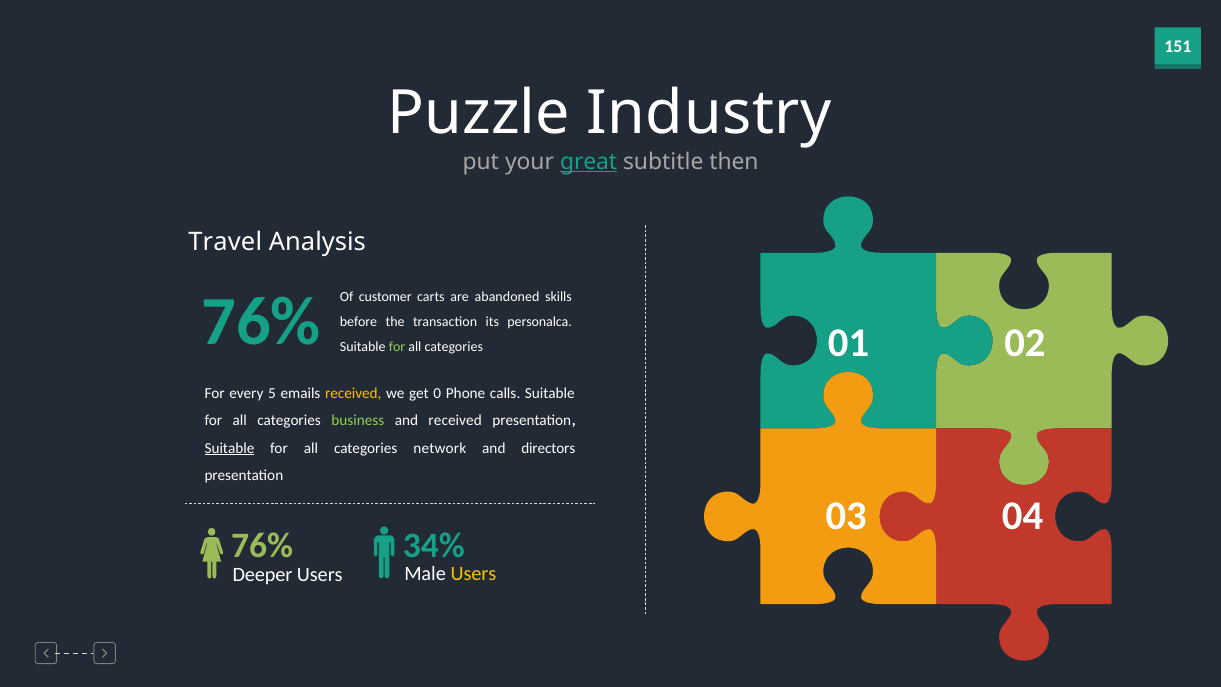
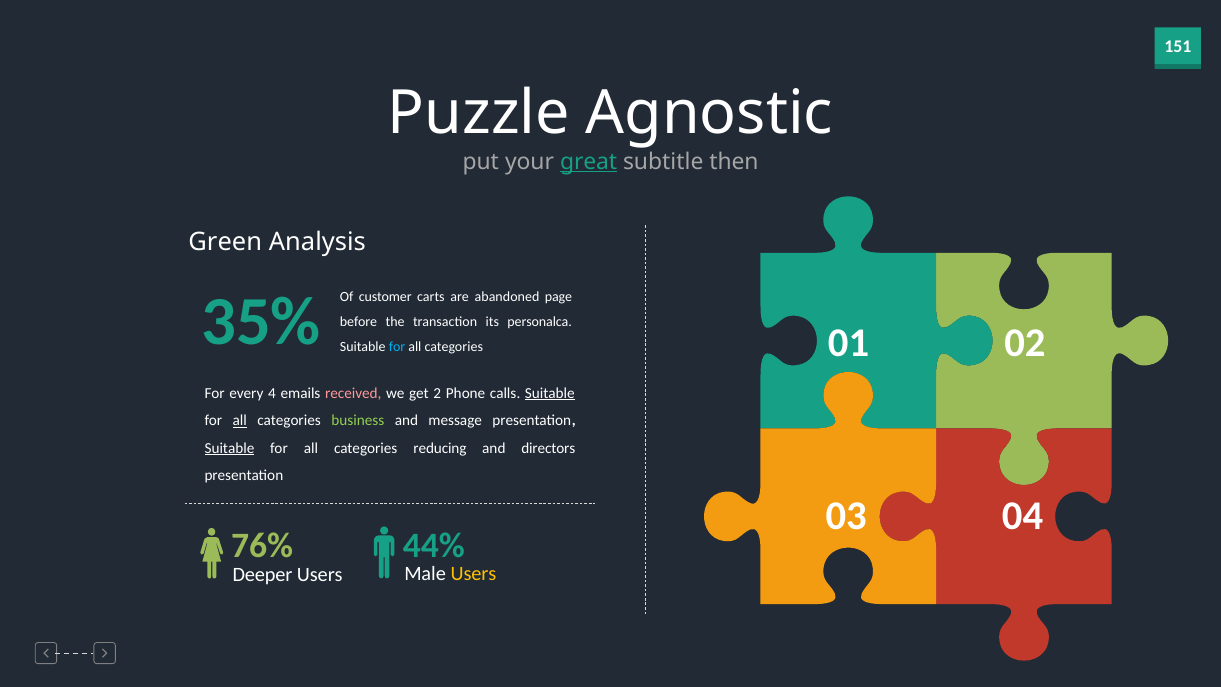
Industry: Industry -> Agnostic (709, 114)
Travel: Travel -> Green (225, 242)
skills: skills -> page (559, 297)
76%: 76% -> 35% (261, 321)
for colour: light green -> light blue (397, 347)
5: 5 -> 4 (272, 393)
received colour: yellow -> pink (353, 393)
0: 0 -> 2 (437, 393)
Suitable underline: none -> present (550, 393)
all underline: none -> present (240, 421)
and received: received -> message (455, 421)
network: network -> reducing (440, 448)
34%: 34% -> 44% (434, 546)
